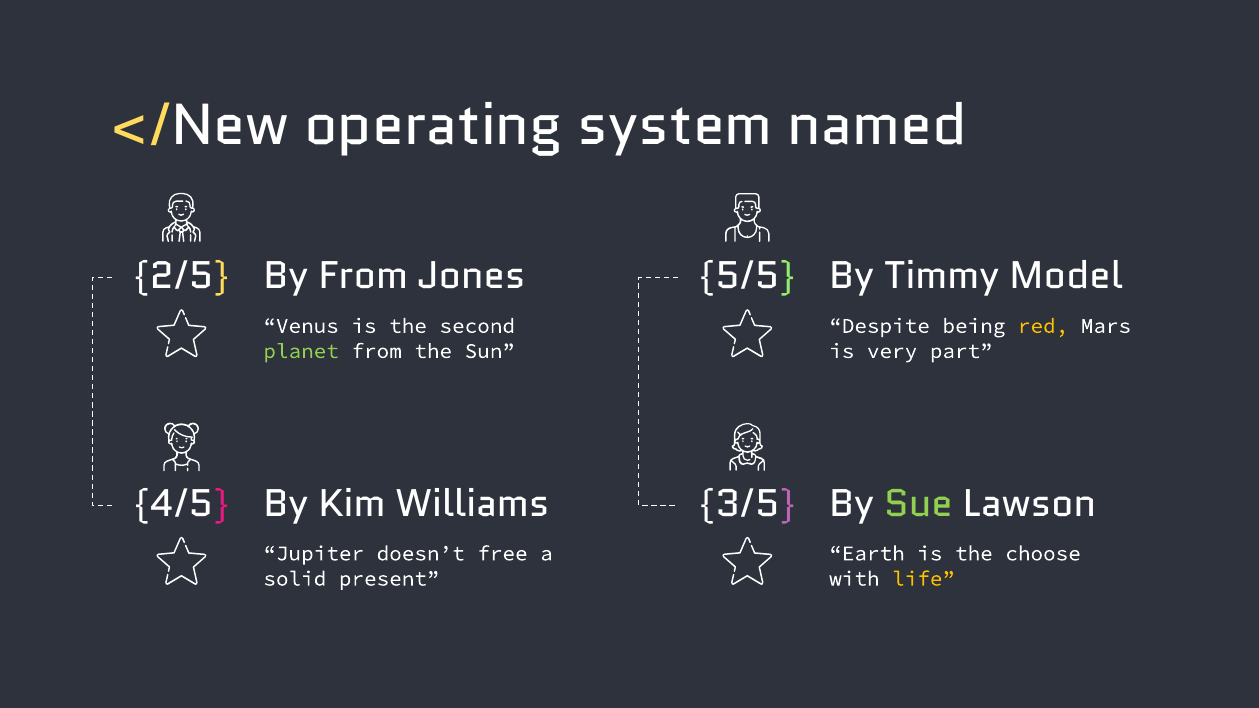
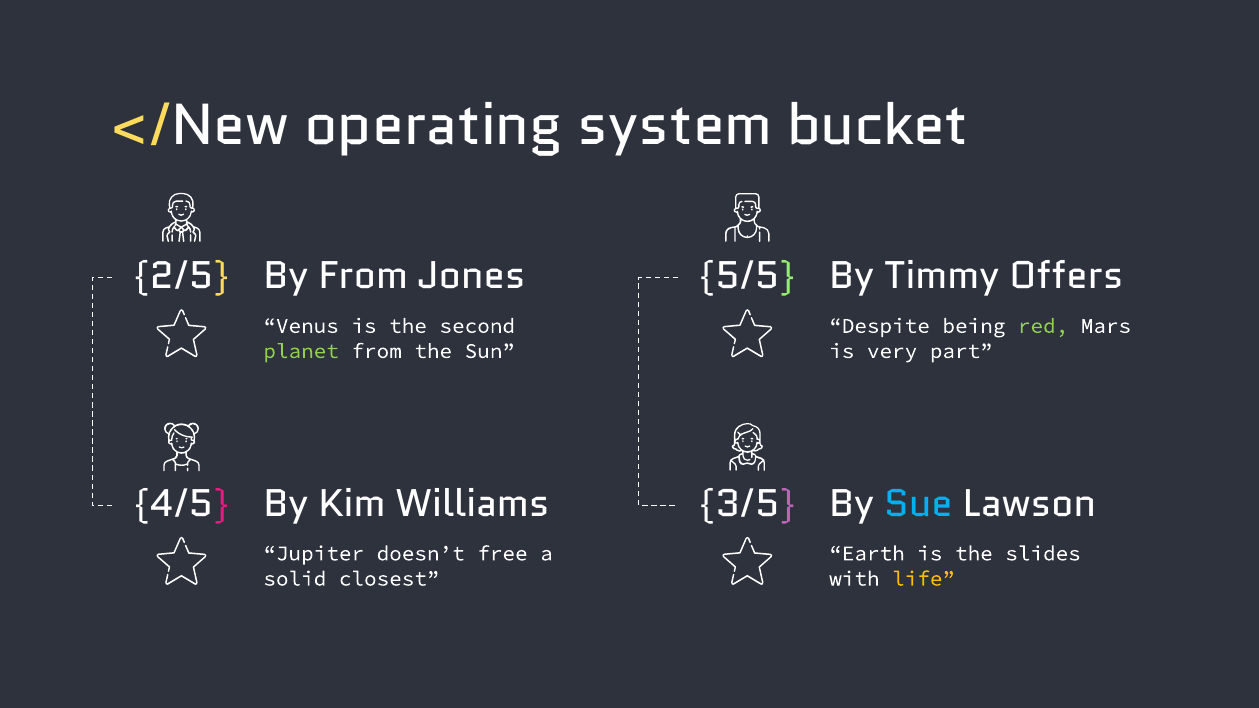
named: named -> bucket (878, 126)
Model: Model -> Offers (1066, 276)
red colour: yellow -> light green (1043, 326)
Sue colour: light green -> light blue (918, 504)
choose: choose -> slides (1043, 554)
present: present -> closest (389, 579)
